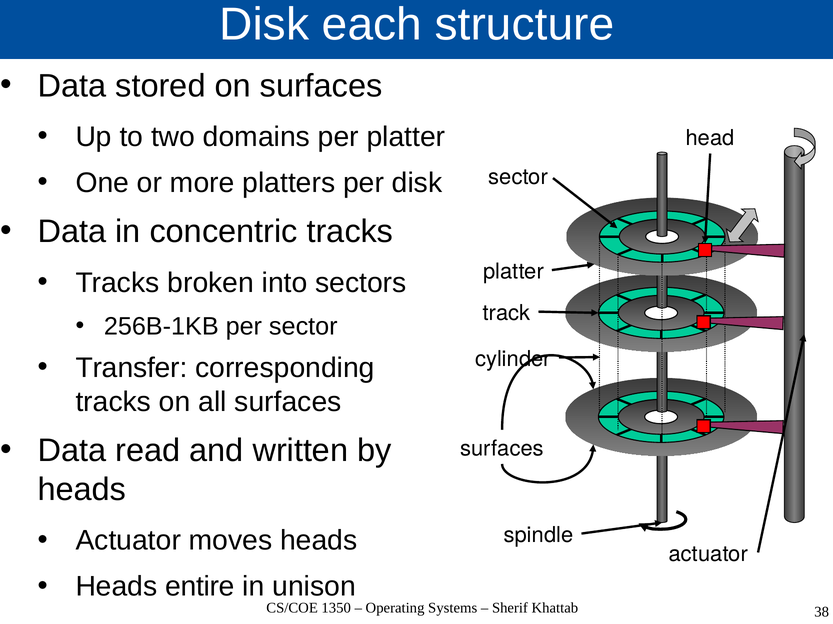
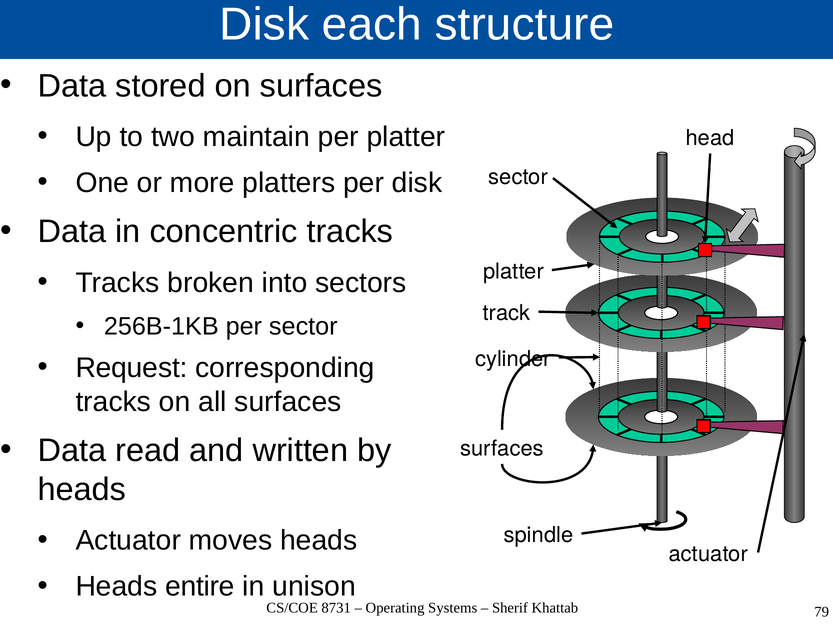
domains: domains -> maintain (256, 137)
Transfer: Transfer -> Request (132, 368)
1350: 1350 -> 8731 (336, 609)
38: 38 -> 79 (822, 613)
